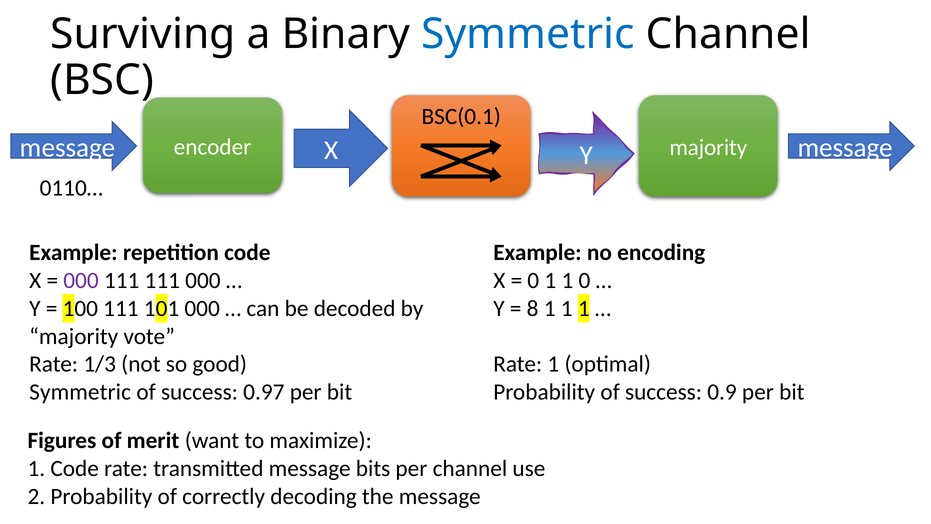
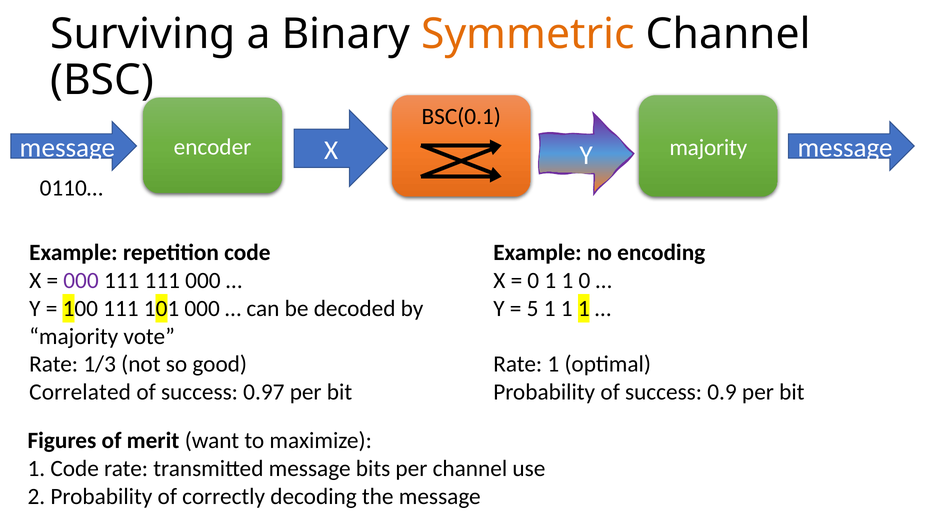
Symmetric colour: blue -> orange (528, 34)
8: 8 -> 5 (533, 308)
Symmetric: Symmetric -> Correlated (80, 392)
